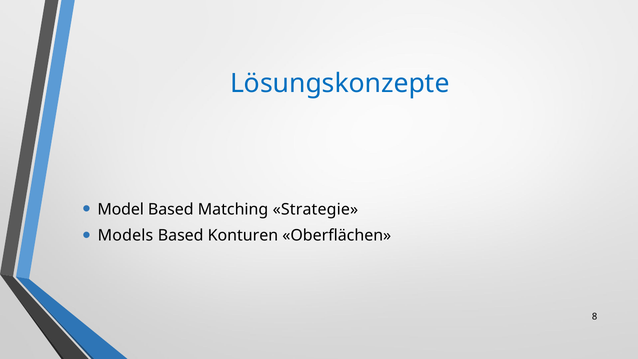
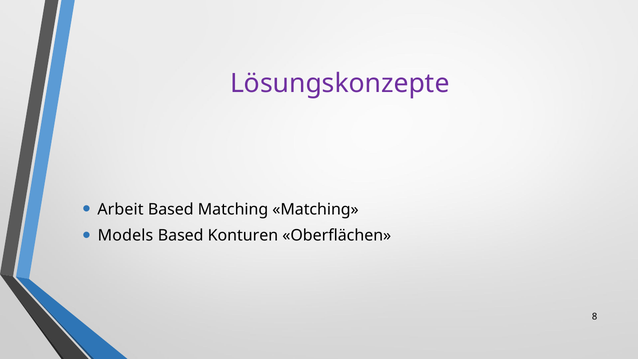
Lösungskonzepte colour: blue -> purple (340, 84)
Model: Model -> Arbeit (120, 209)
Matching Strategie: Strategie -> Matching (316, 209)
